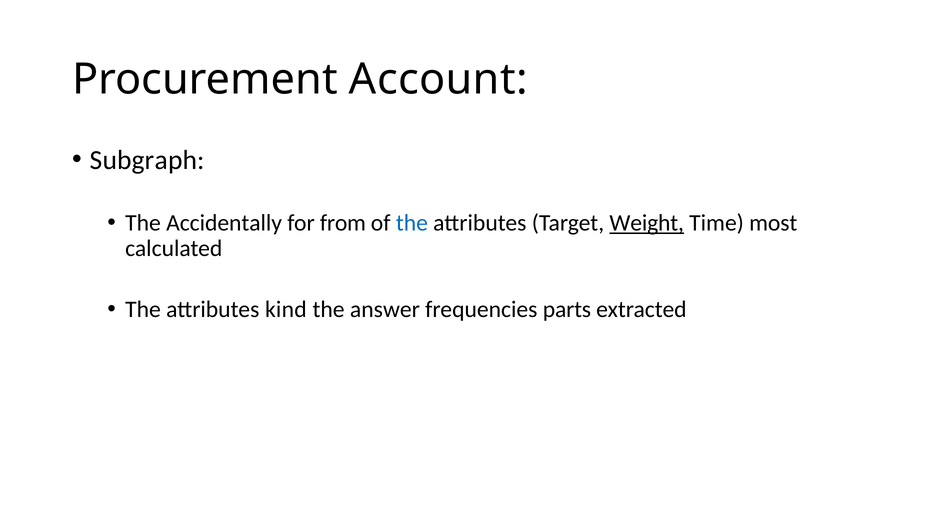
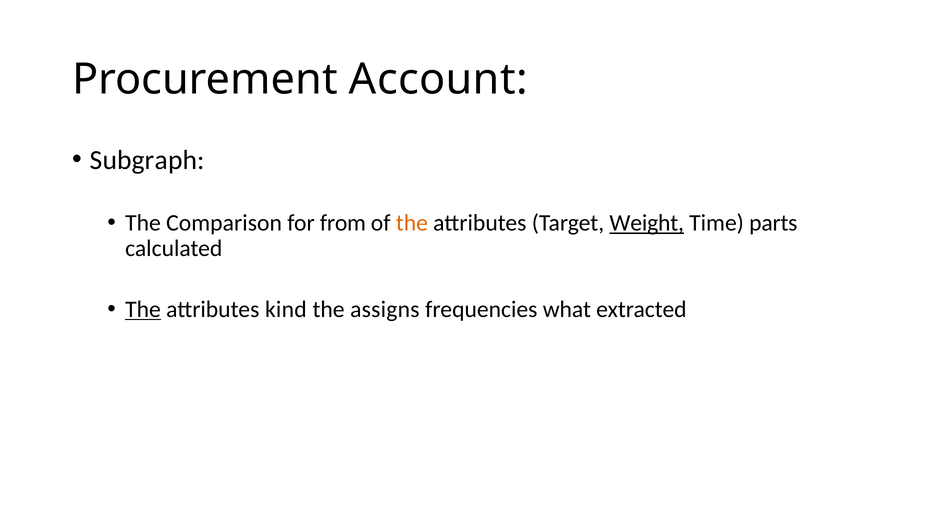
Accidentally: Accidentally -> Comparison (224, 223)
the colour: blue -> orange (412, 223)
most: most -> parts (773, 223)
The underline: none -> present (143, 309)
answer: answer -> assigns (385, 309)
parts: parts -> what (567, 309)
